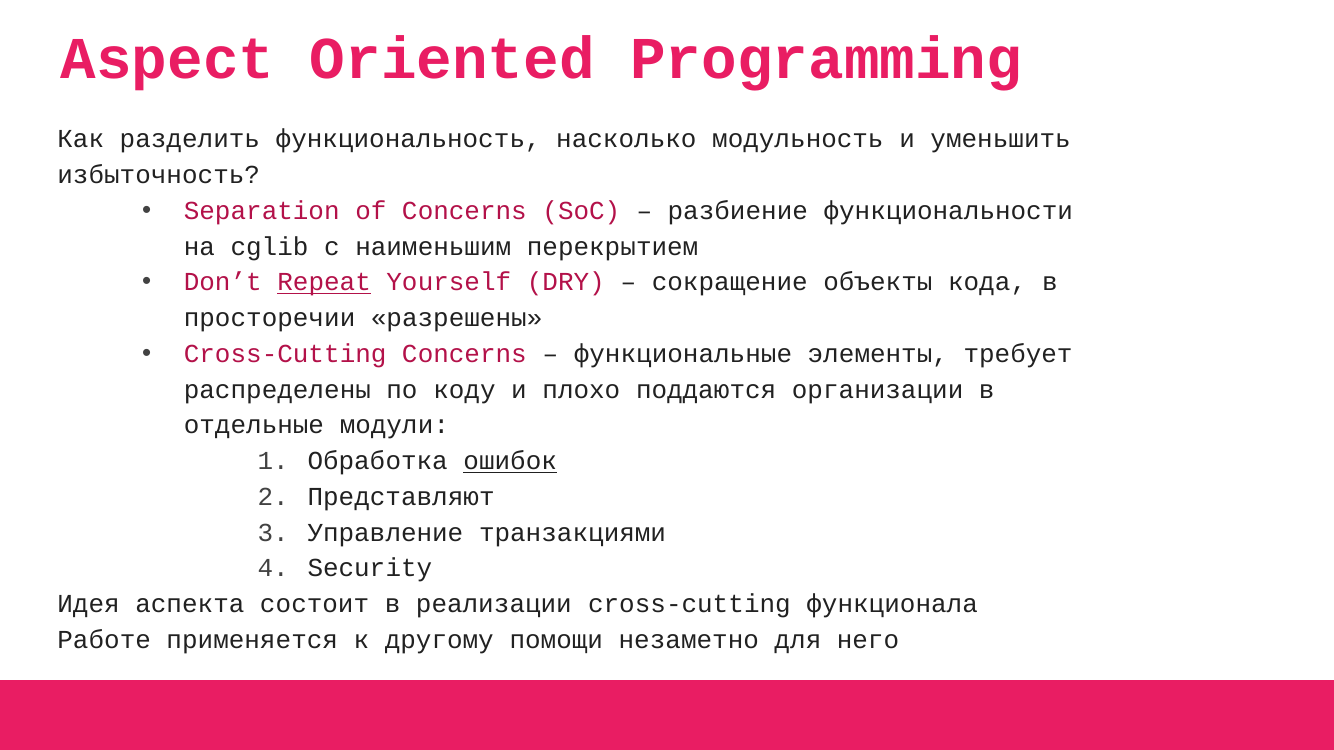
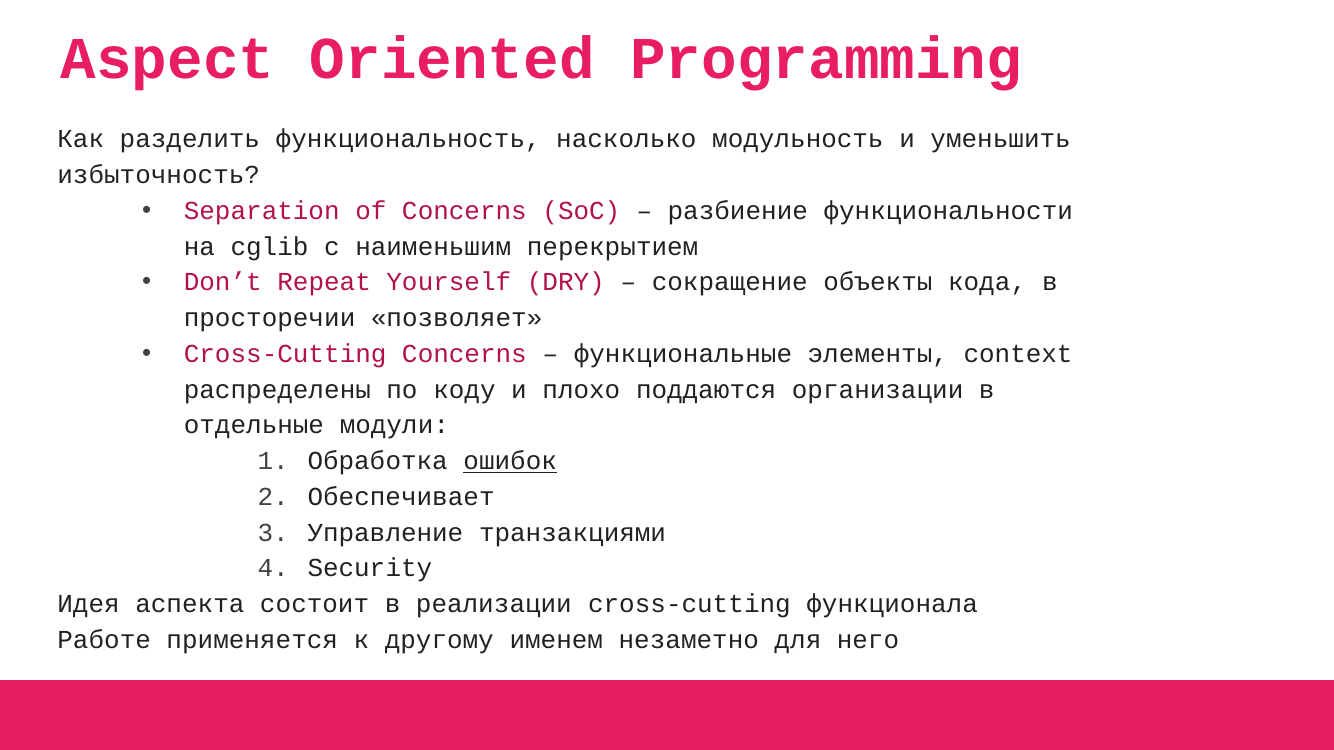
Repeat underline: present -> none (324, 283)
разрешены: разрешены -> позволяет (457, 318)
требует: требует -> context (1018, 354)
Представляют: Представляют -> Обеспечивает (401, 497)
помощи: помощи -> именем (556, 640)
